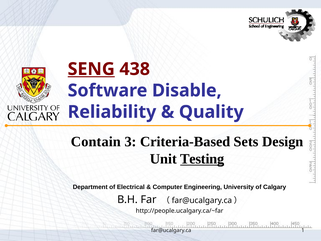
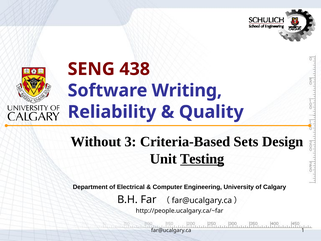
SENG underline: present -> none (91, 69)
Disable: Disable -> Writing (187, 90)
Contain: Contain -> Without (96, 142)
